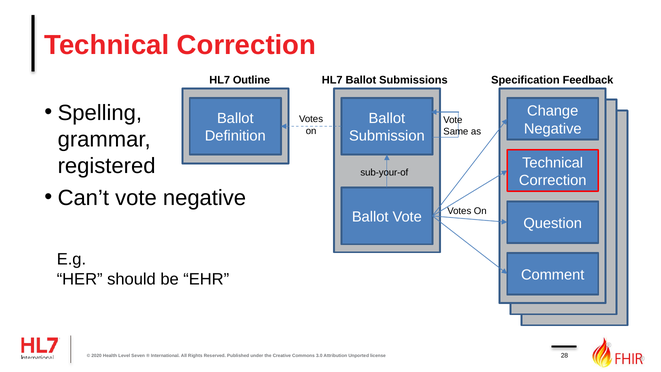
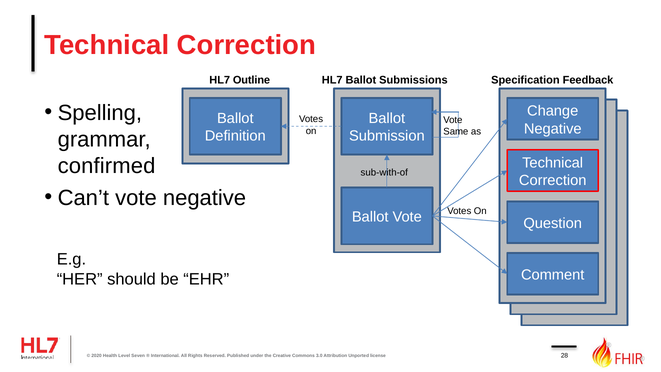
registered: registered -> confirmed (107, 166)
sub-your-of: sub-your-of -> sub-with-of (384, 173)
